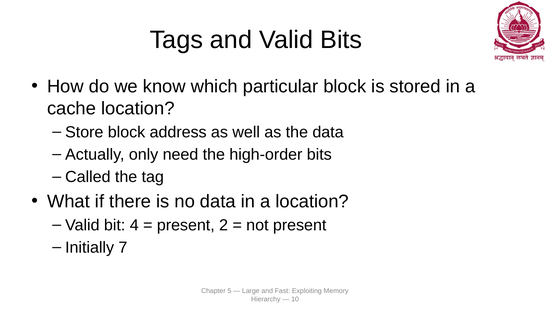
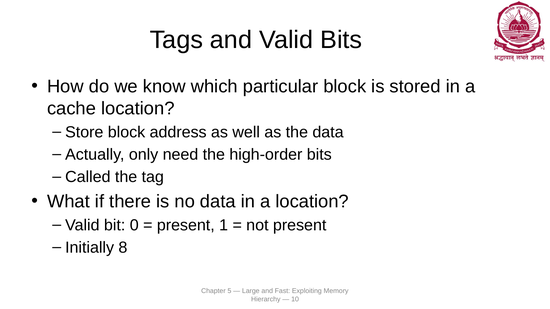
4: 4 -> 0 (134, 225)
2: 2 -> 1 (224, 225)
7: 7 -> 8 (123, 248)
